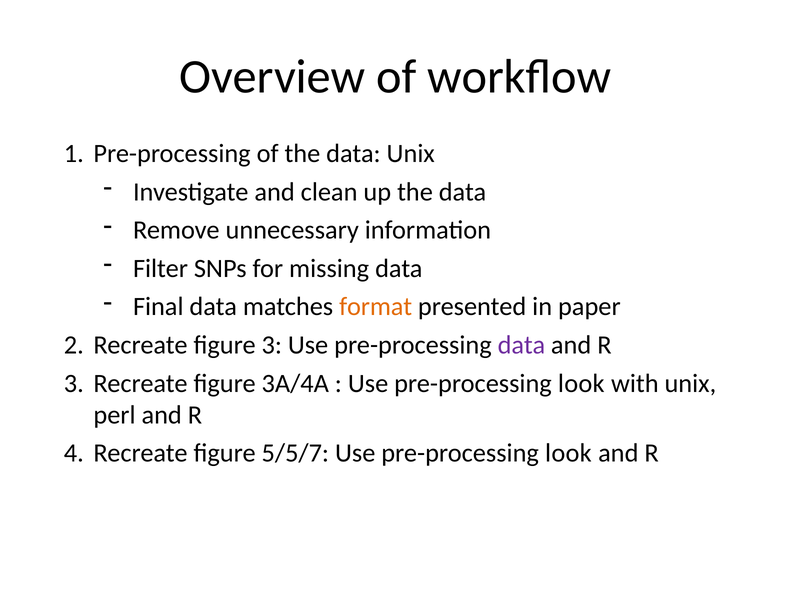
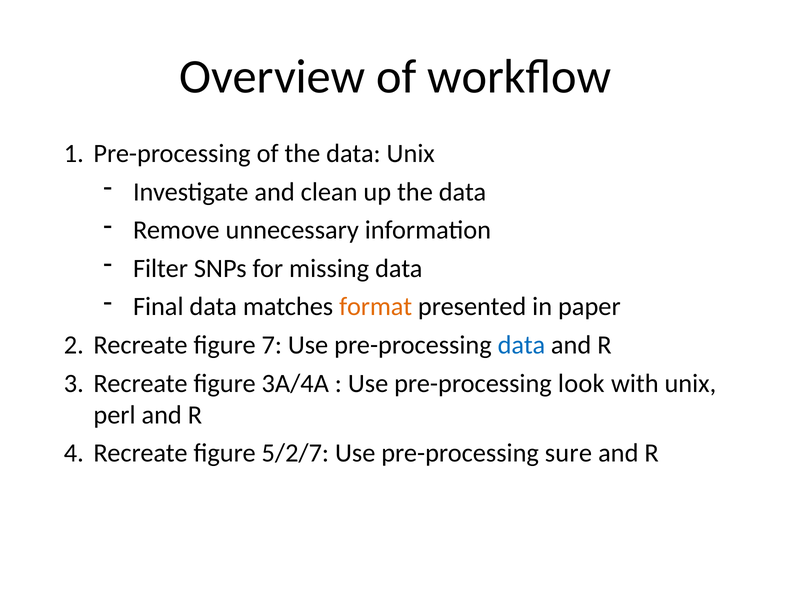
figure 3: 3 -> 7 (272, 345)
data colour: purple -> blue (521, 345)
5/5/7: 5/5/7 -> 5/2/7 (295, 453)
look: look -> sure (568, 453)
